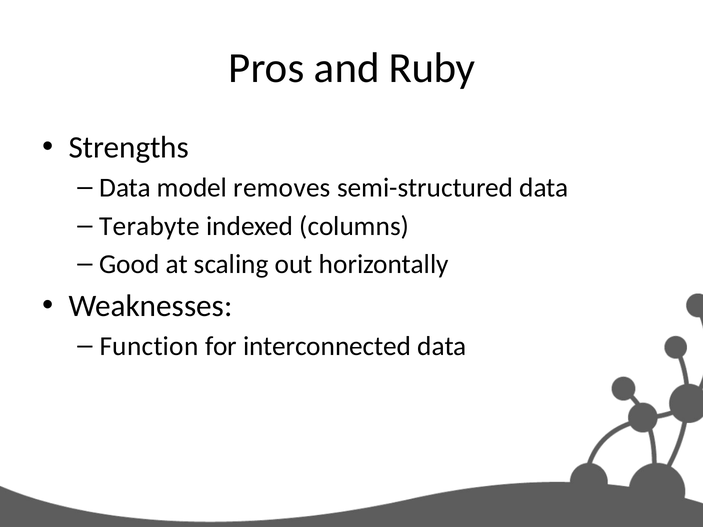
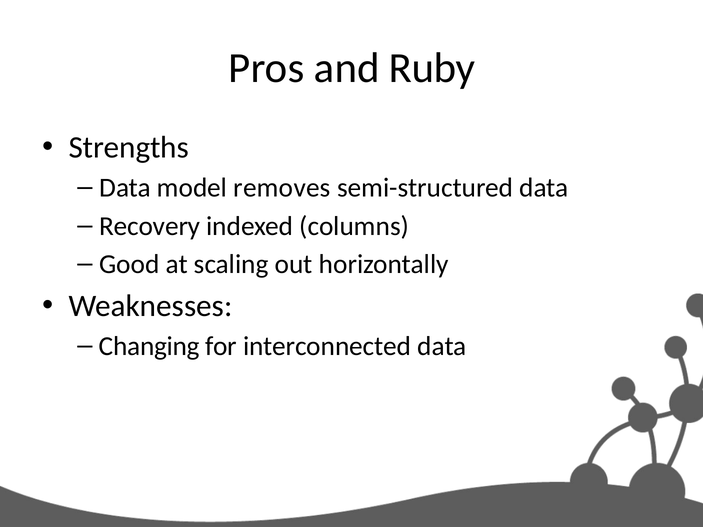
Terabyte: Terabyte -> Recovery (150, 226)
Function: Function -> Changing (149, 347)
